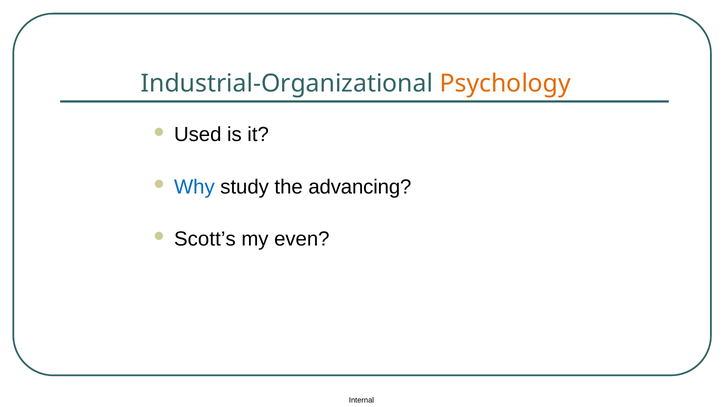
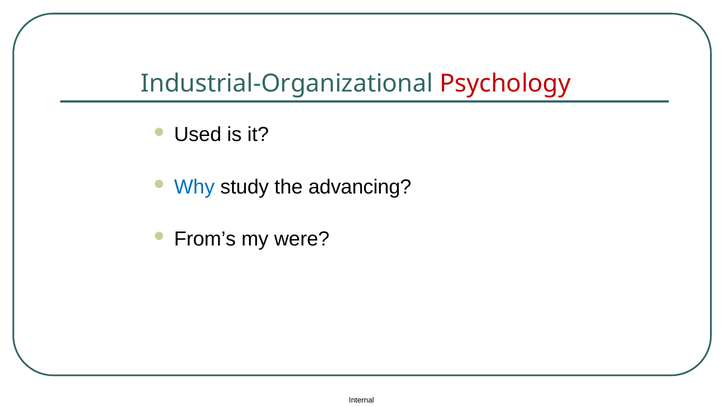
Psychology colour: orange -> red (505, 84)
Scott’s: Scott’s -> From’s (205, 239)
even: even -> were (302, 239)
